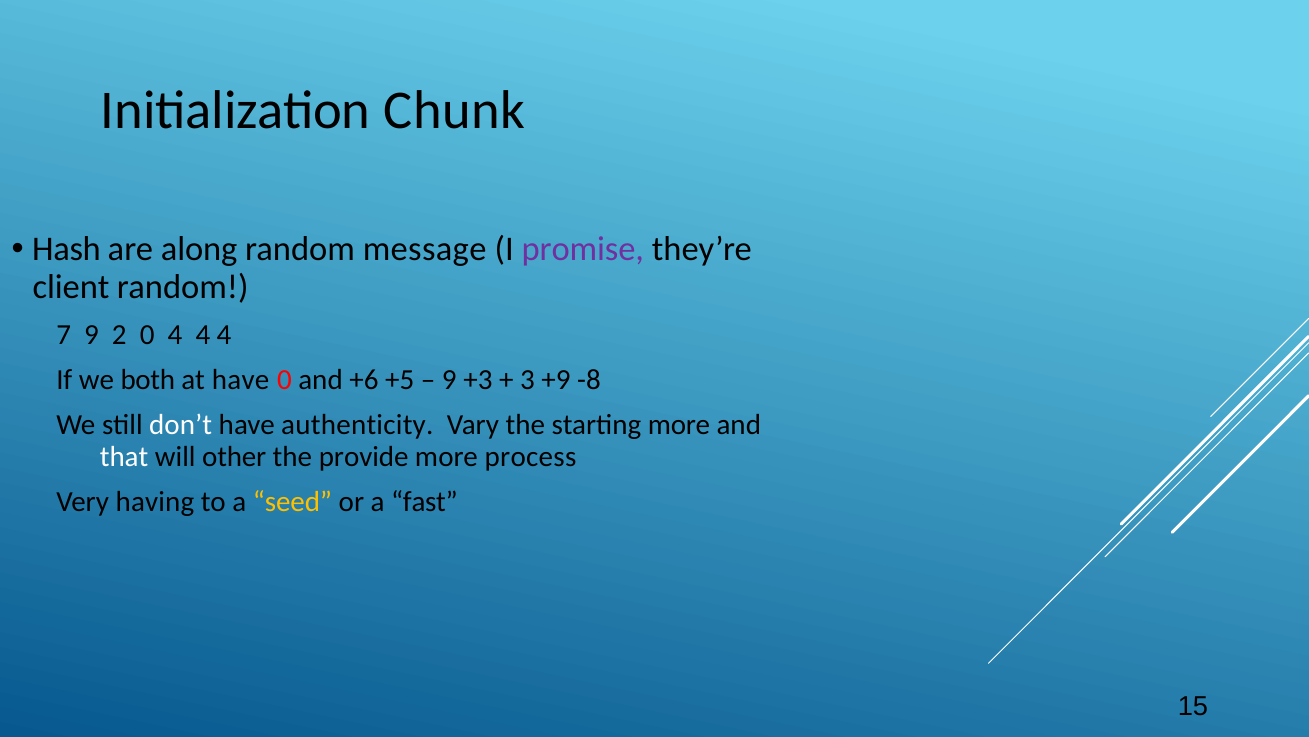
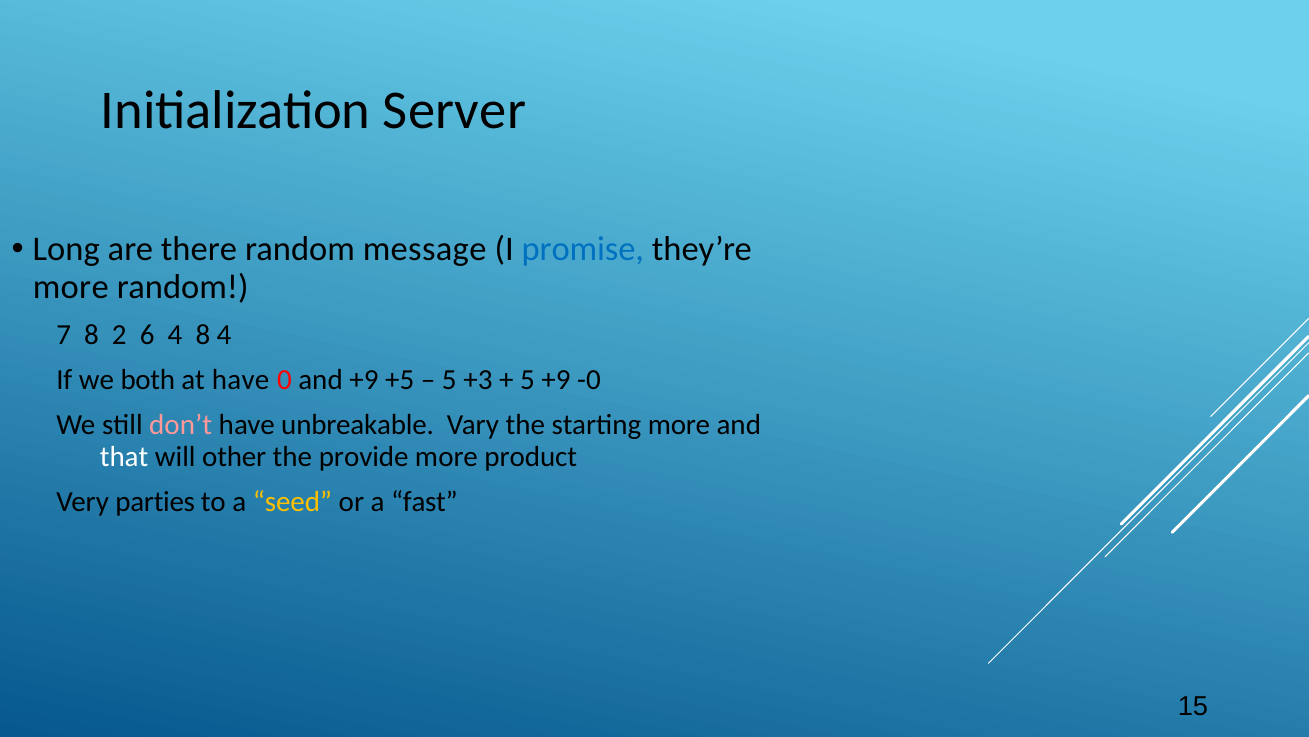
Chunk: Chunk -> Server (455, 110)
Hash: Hash -> Long (66, 249)
along: along -> there (199, 249)
promise colour: purple -> blue (583, 249)
client: client -> more (71, 287)
7 9: 9 -> 8 (91, 335)
2 0: 0 -> 6 (147, 335)
4: 4 -> 8 (203, 335)
and +6: +6 -> +9 (364, 380)
9: 9 -> 5 (449, 380)
3: 3 -> 5 (527, 380)
-8: -8 -> -0 (589, 380)
don’t colour: white -> pink (181, 425)
authenticity: authenticity -> unbreakable (358, 425)
process: process -> product (531, 456)
having: having -> parties (155, 501)
